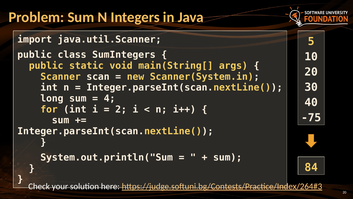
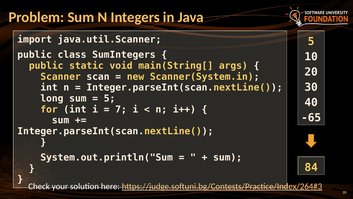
4: 4 -> 5 (110, 98)
2: 2 -> 7 (121, 109)
-75: -75 -> -65 (311, 117)
